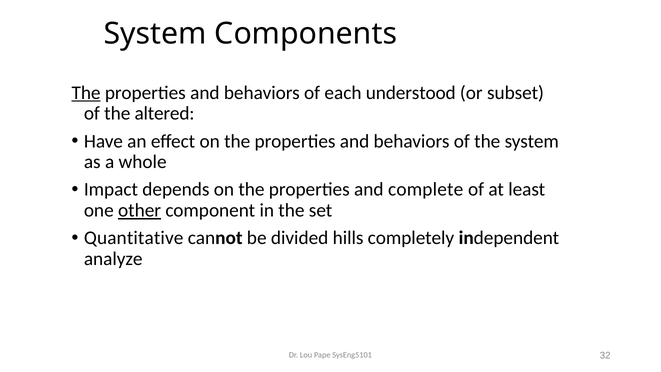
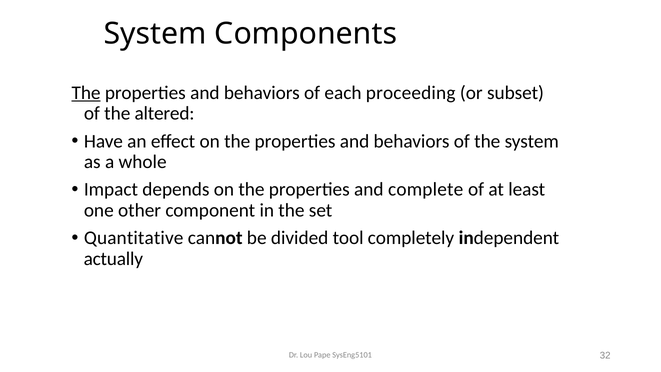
understood: understood -> proceeding (411, 93)
other underline: present -> none (140, 210)
hills: hills -> tool (348, 238)
analyze: analyze -> actually (113, 259)
